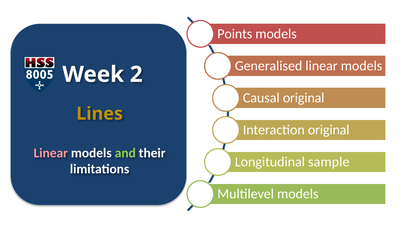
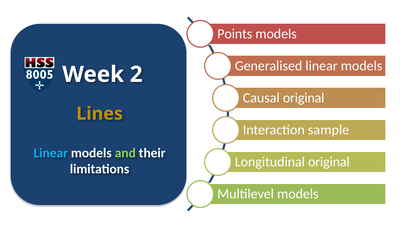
original: original -> sample (329, 130)
Linear colour: pink -> light blue (51, 153)
sample: sample -> original (329, 162)
